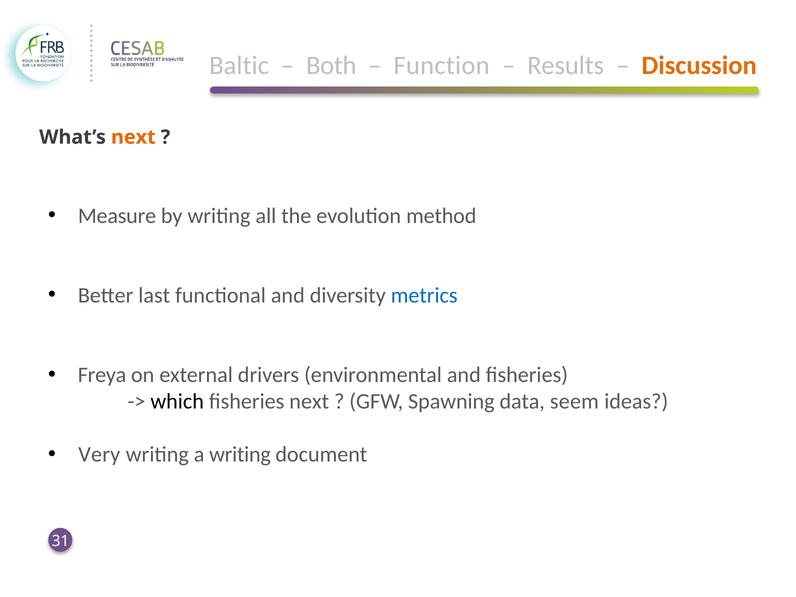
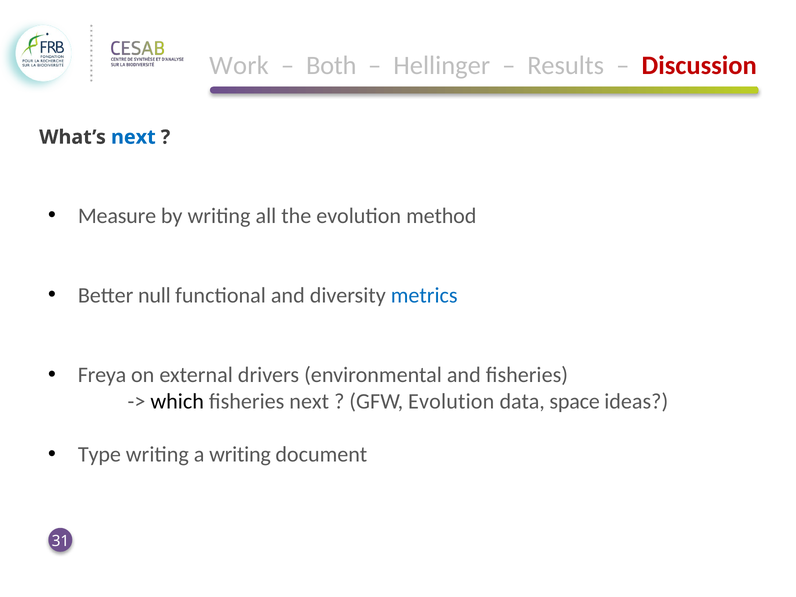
Baltic: Baltic -> Work (239, 65)
Function: Function -> Hellinger (442, 65)
Discussion colour: orange -> red (699, 65)
next colour: orange -> blue (133, 137)
last: last -> null (154, 295)
GFW Spawning: Spawning -> Evolution (451, 402)
seem: seem -> space (575, 402)
Very: Very -> Type (99, 455)
